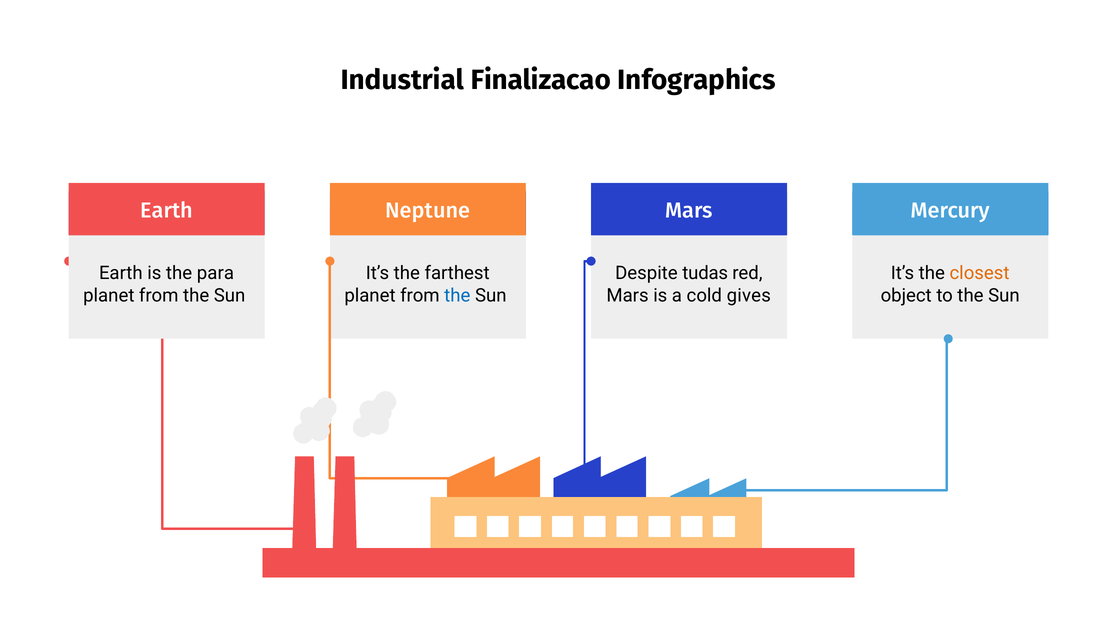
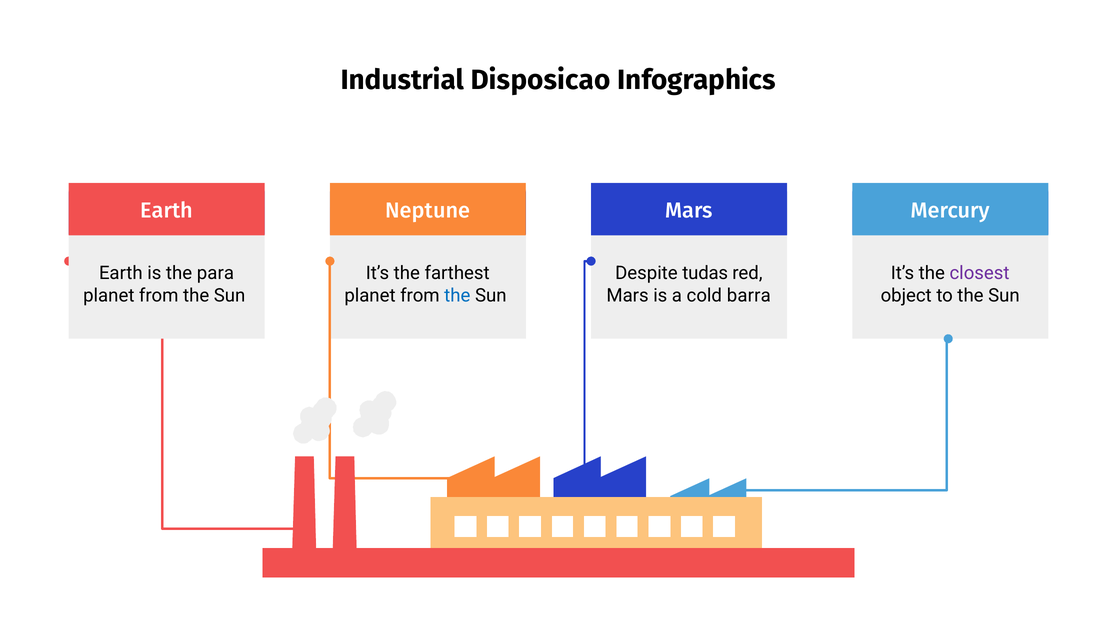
Finalizacao: Finalizacao -> Disposicao (541, 80)
closest colour: orange -> purple (979, 273)
gives: gives -> barra (749, 296)
